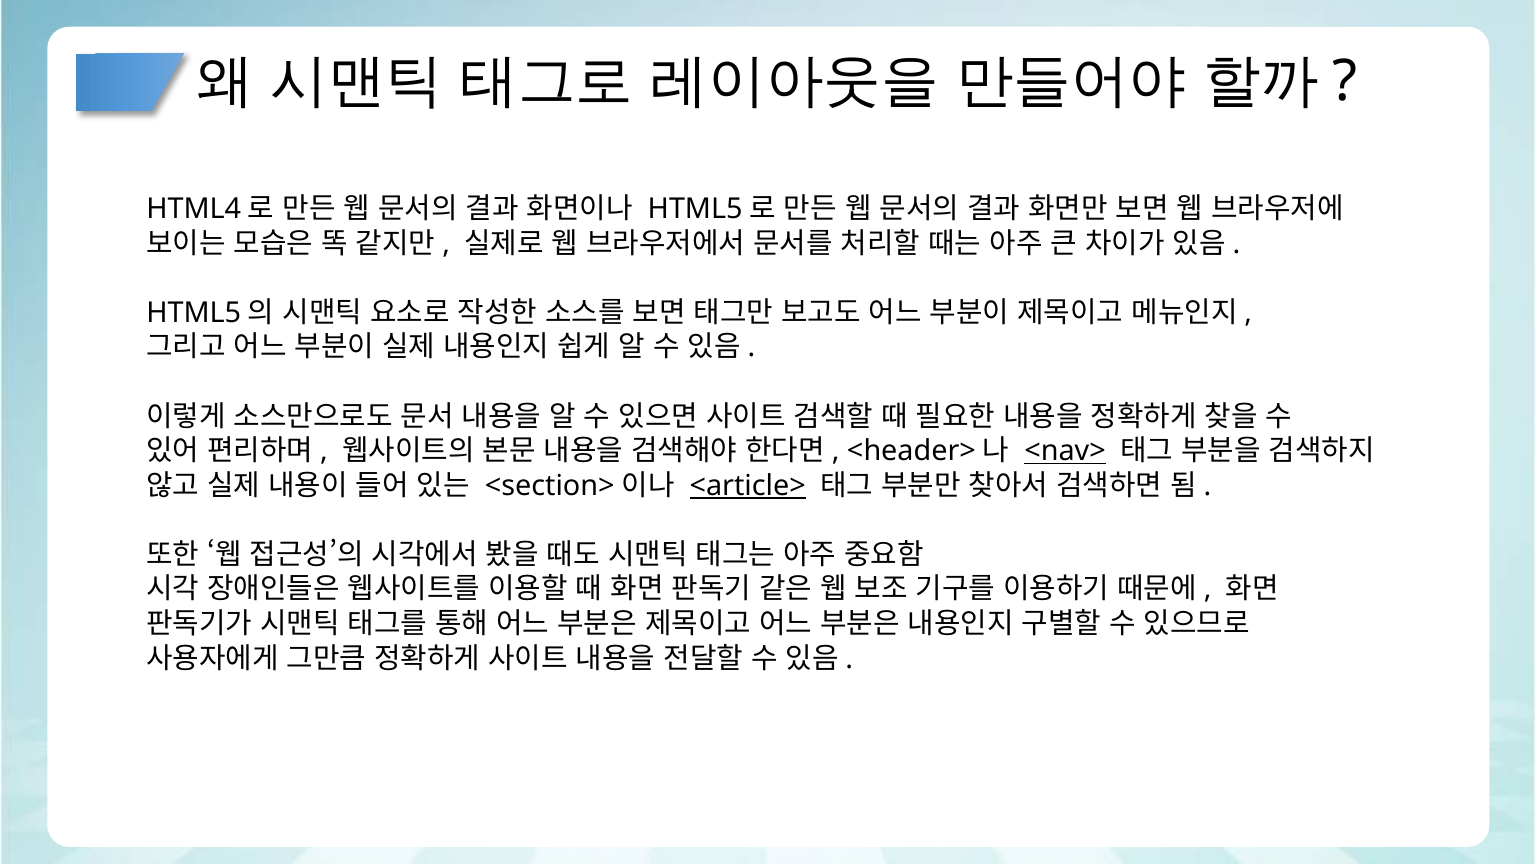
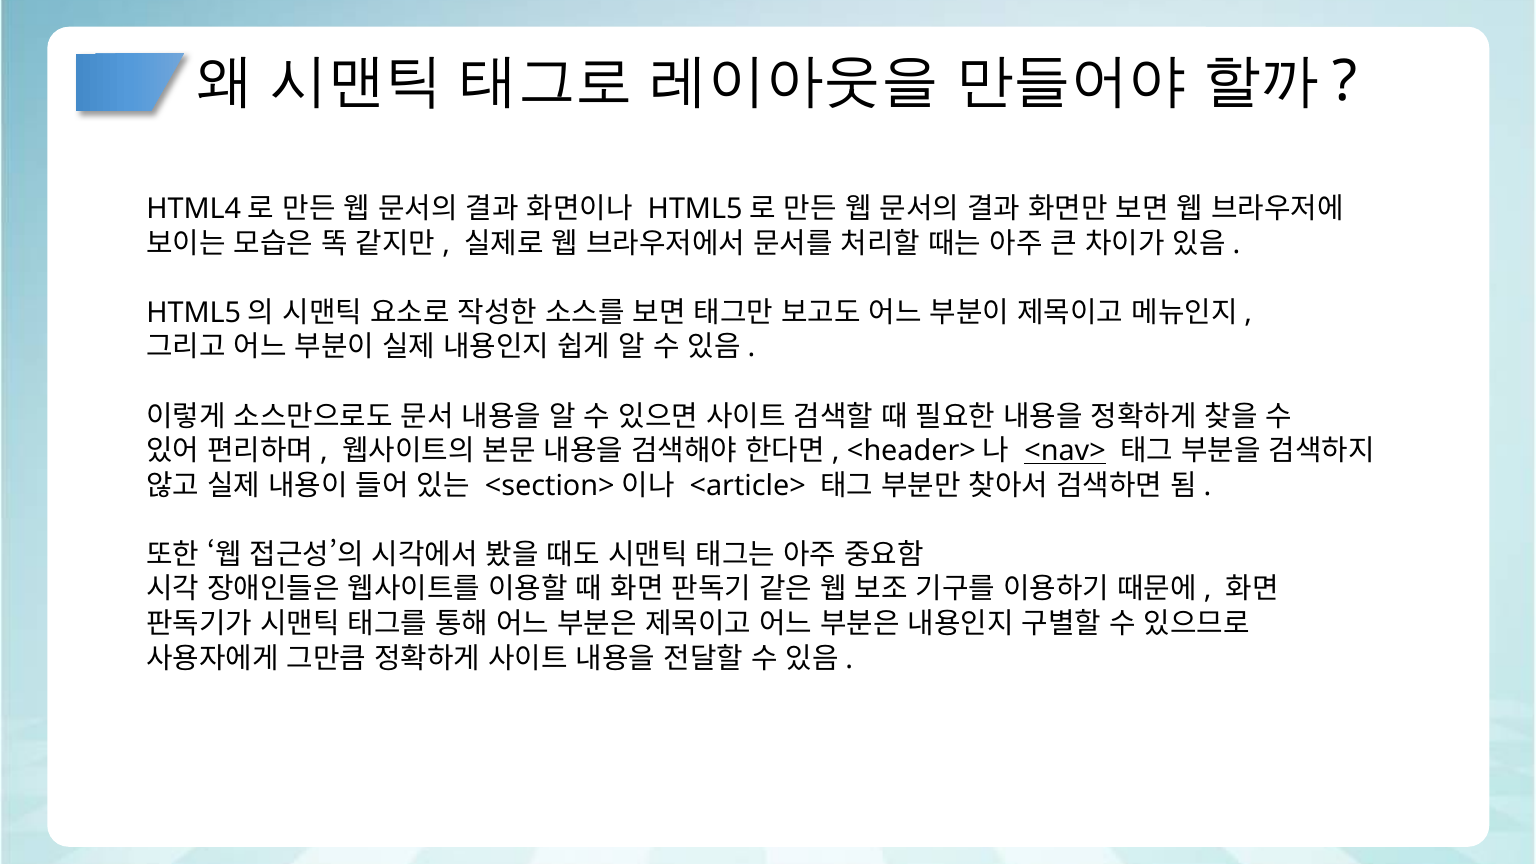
<article> underline: present -> none (748, 486)
